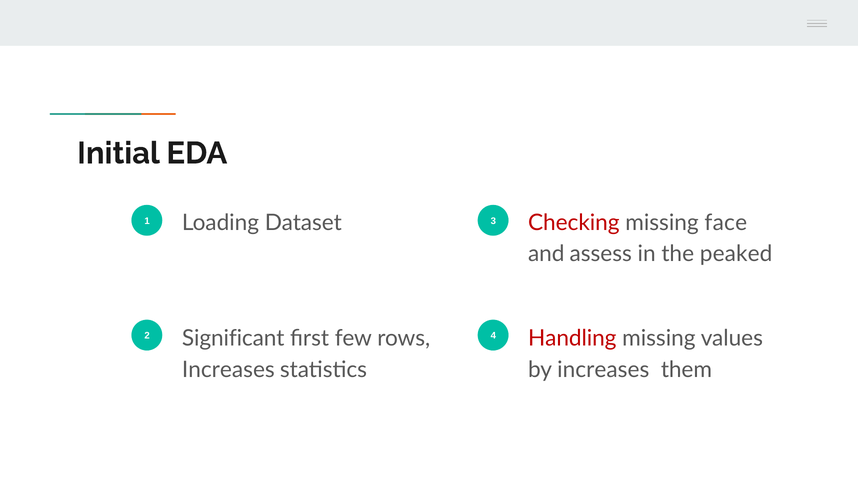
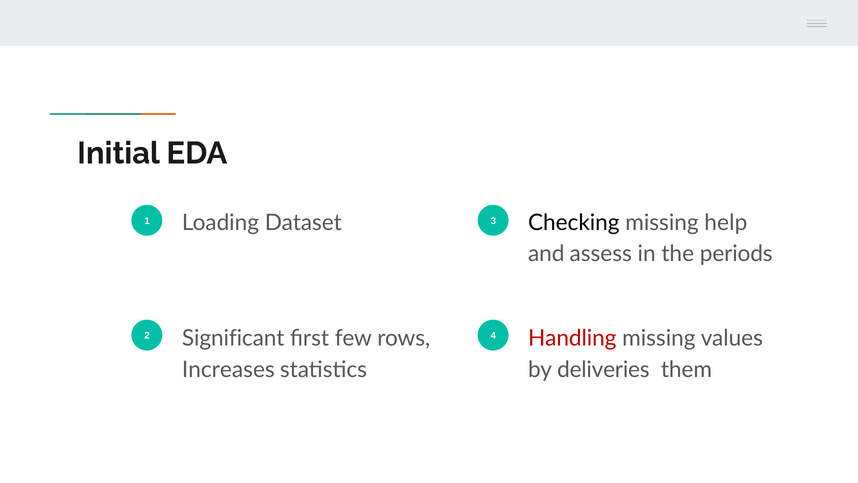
Checking colour: red -> black (574, 222)
face: face -> help (726, 222)
peaked: peaked -> periods (736, 254)
by increases: increases -> deliveries (603, 369)
